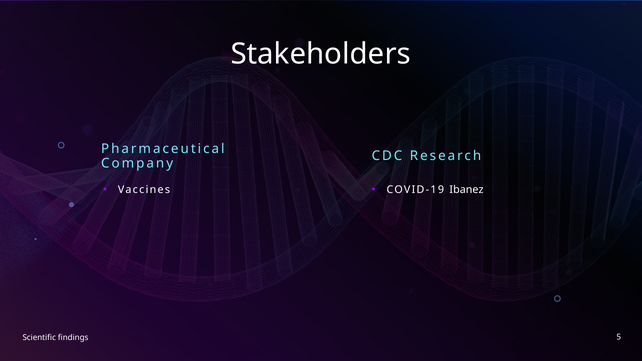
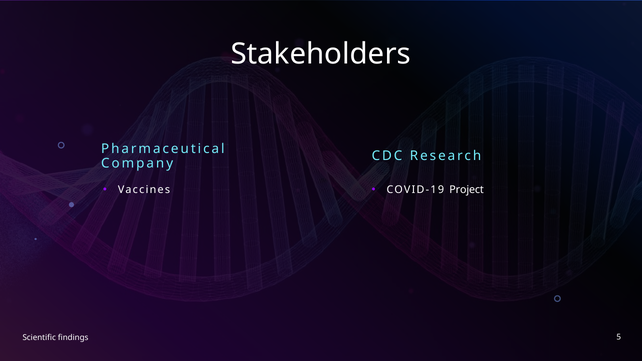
Ibanez: Ibanez -> Project (467, 190)
